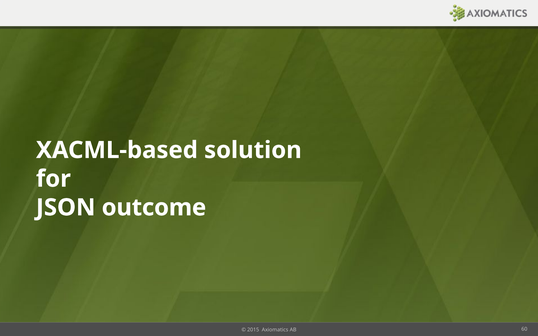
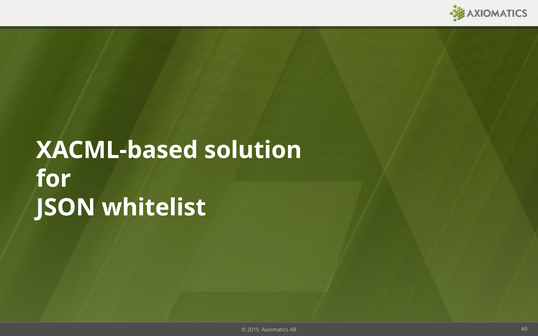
outcome: outcome -> whitelist (154, 208)
